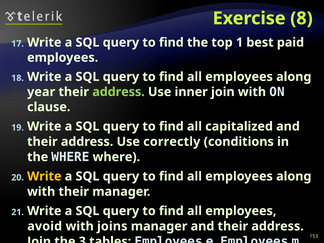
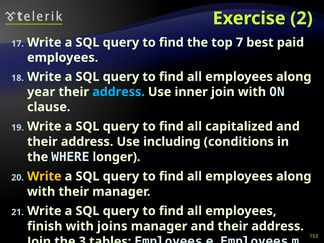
8: 8 -> 2 (301, 18)
1: 1 -> 7 (240, 42)
address colour: light green -> light blue (119, 92)
correctly: correctly -> including (172, 142)
WHERE where: where -> longer (116, 157)
avoid: avoid -> finish (45, 226)
